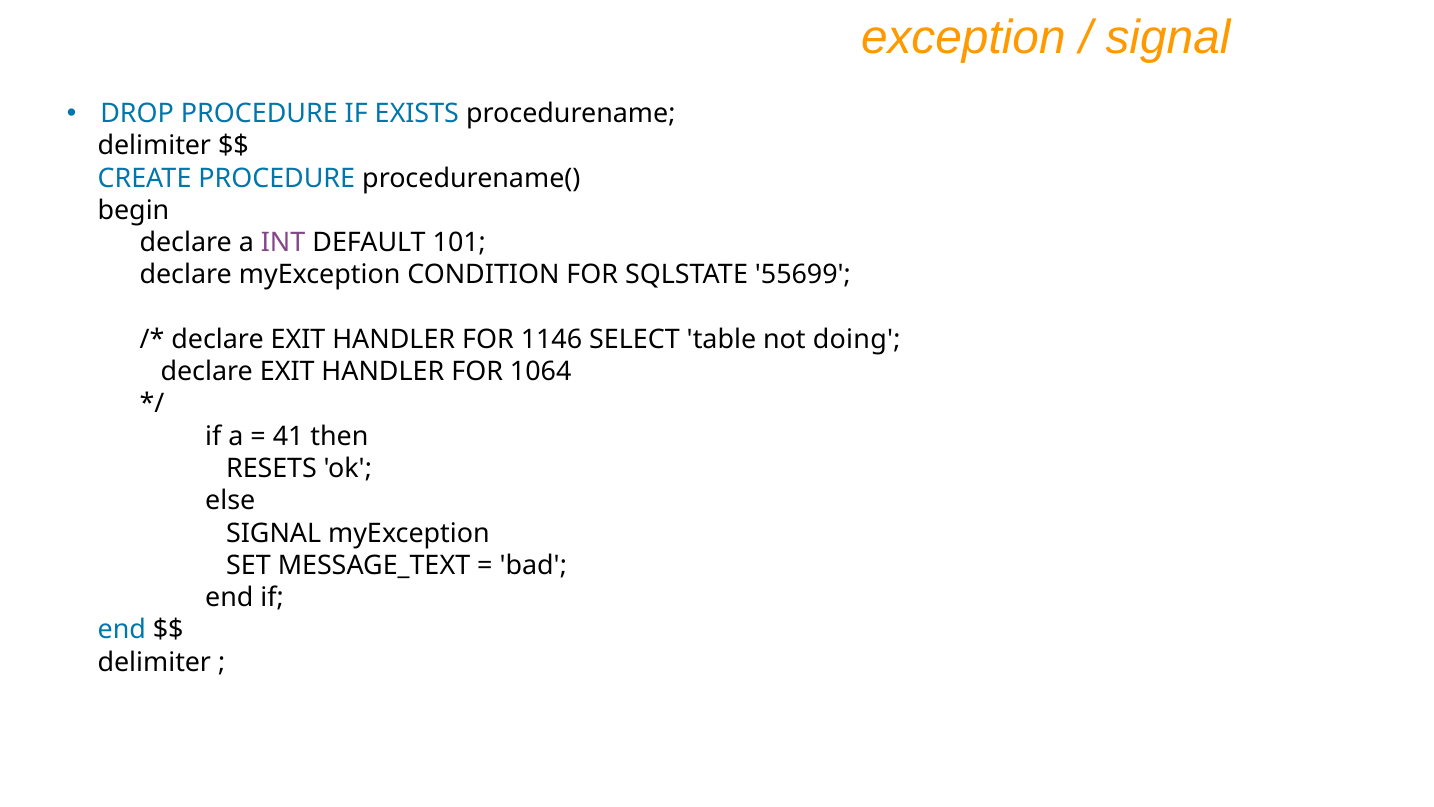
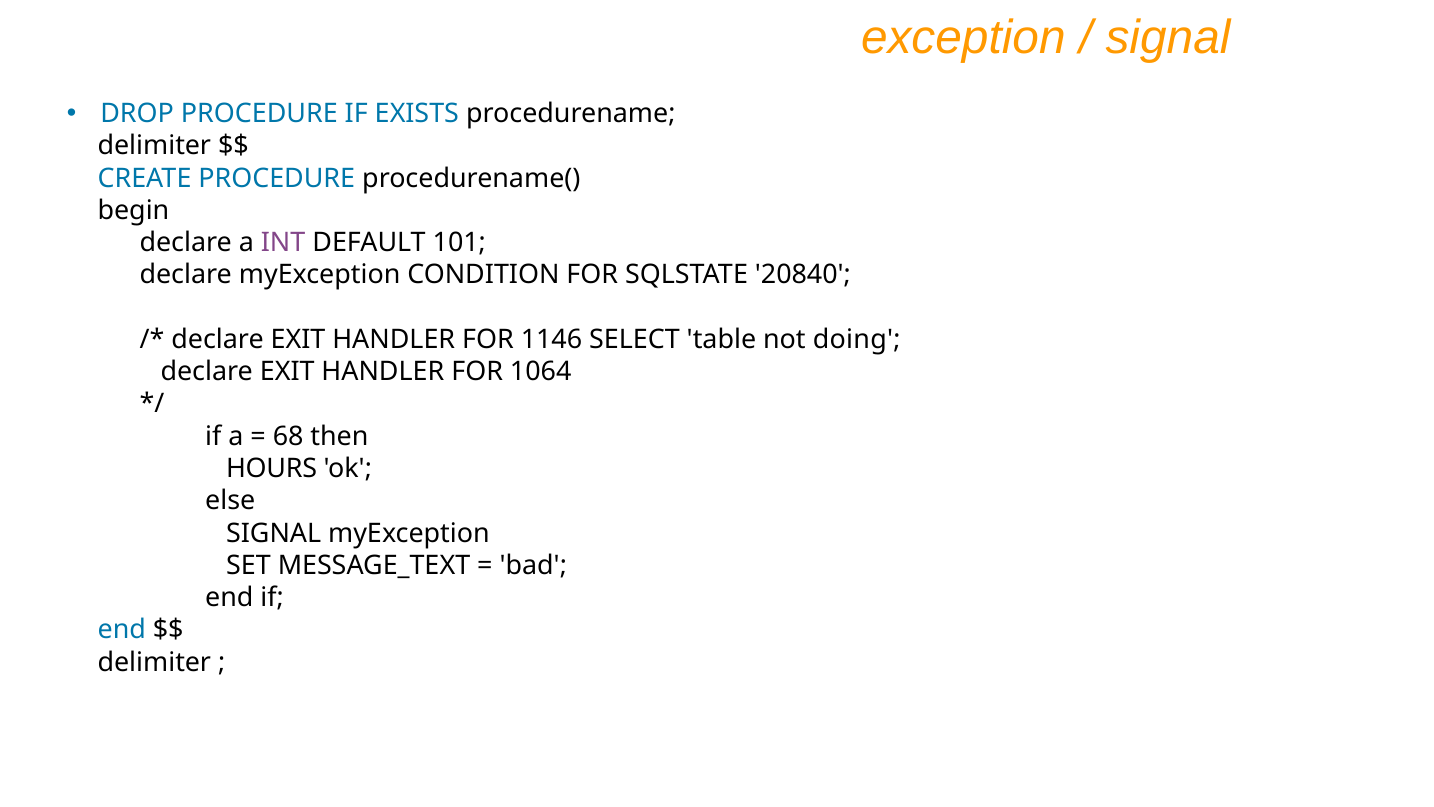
55699: 55699 -> 20840 (803, 275)
41: 41 -> 68 (288, 436)
RESETS: RESETS -> HOURS (272, 468)
